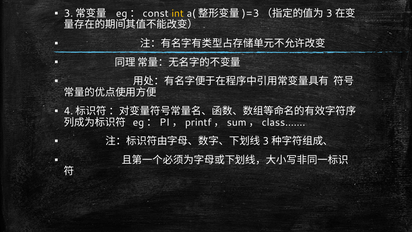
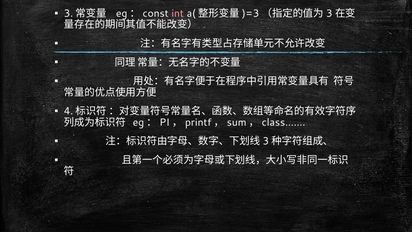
int colour: yellow -> pink (178, 13)
